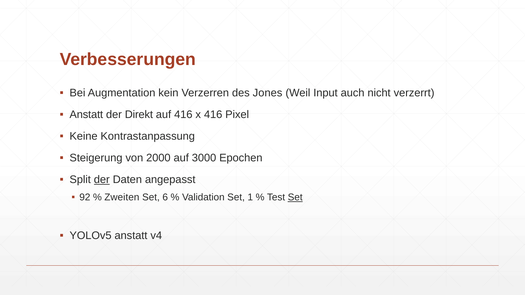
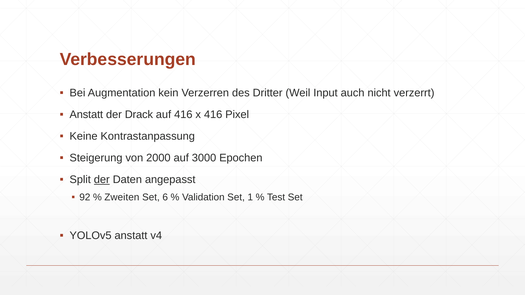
Jones: Jones -> Dritter (268, 93)
Direkt: Direkt -> Drack (139, 115)
Set underline: present -> none (295, 198)
